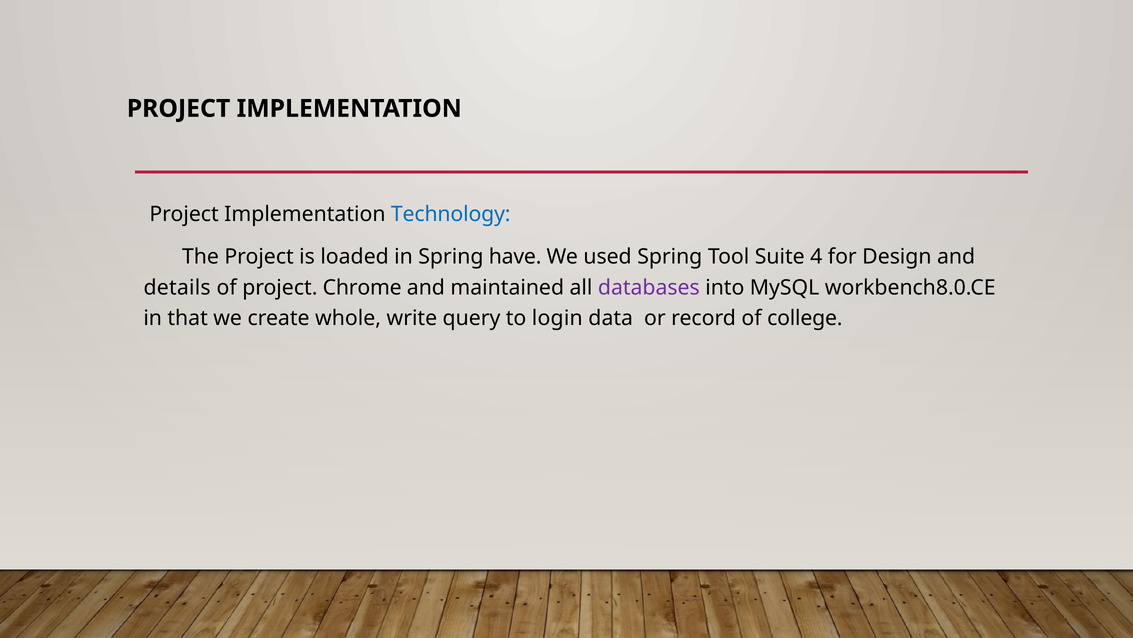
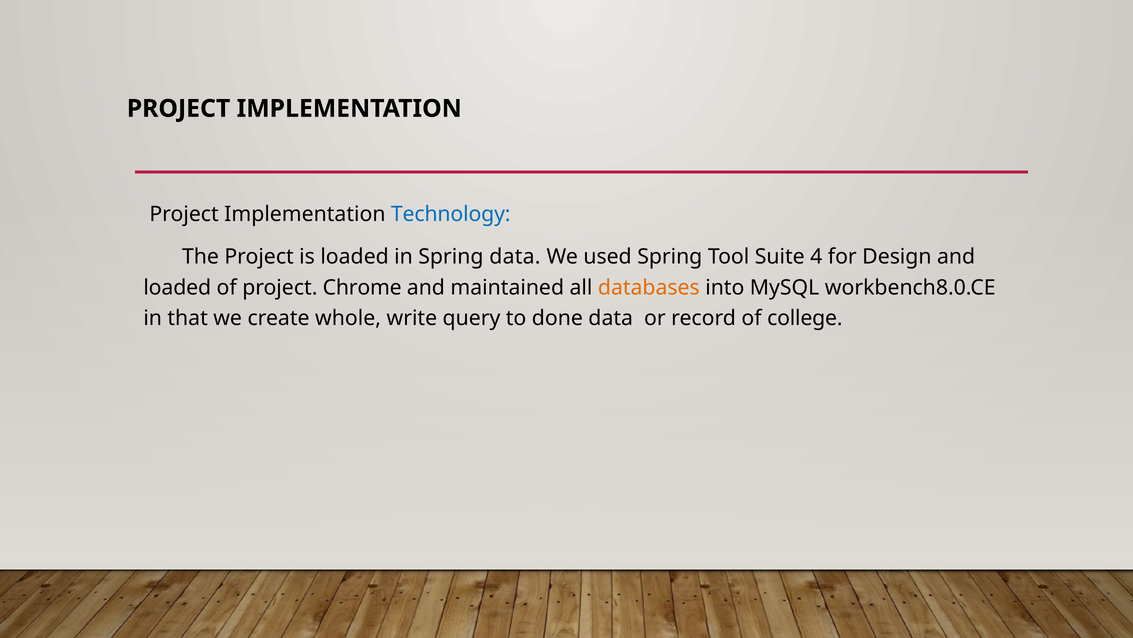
Spring have: have -> data (515, 257)
details: details -> loaded (177, 287)
databases colour: purple -> orange (649, 287)
login: login -> done (557, 318)
